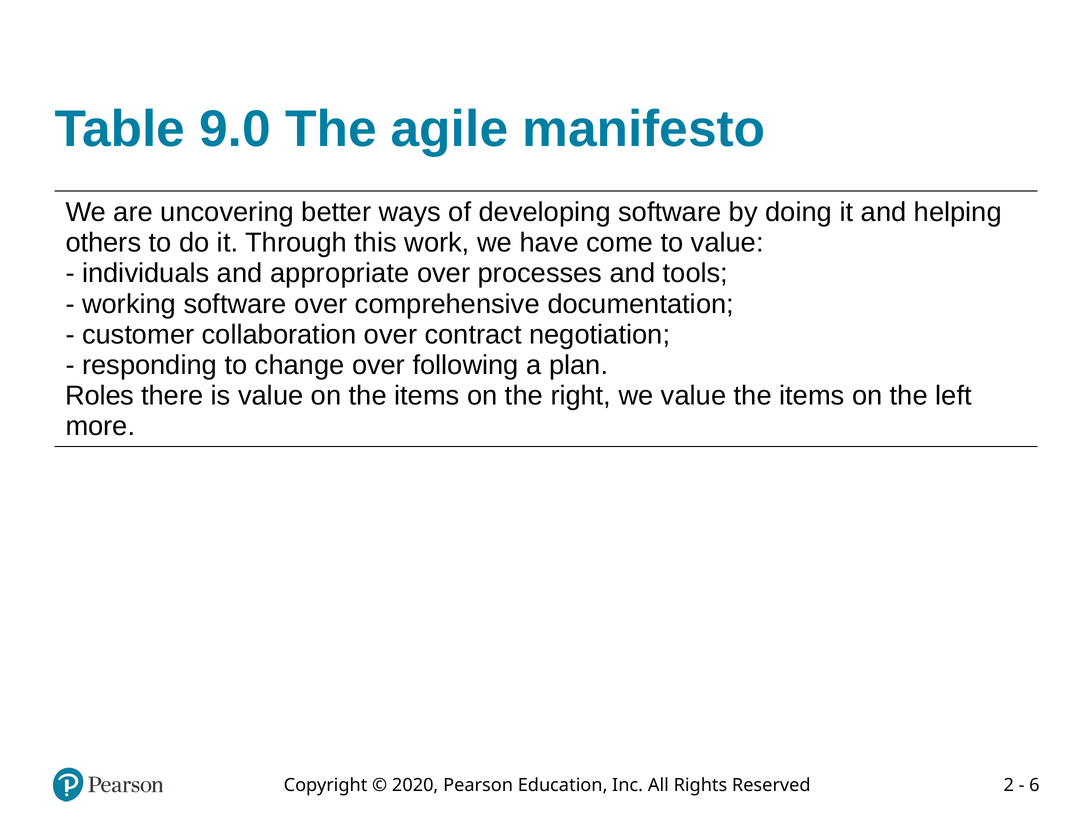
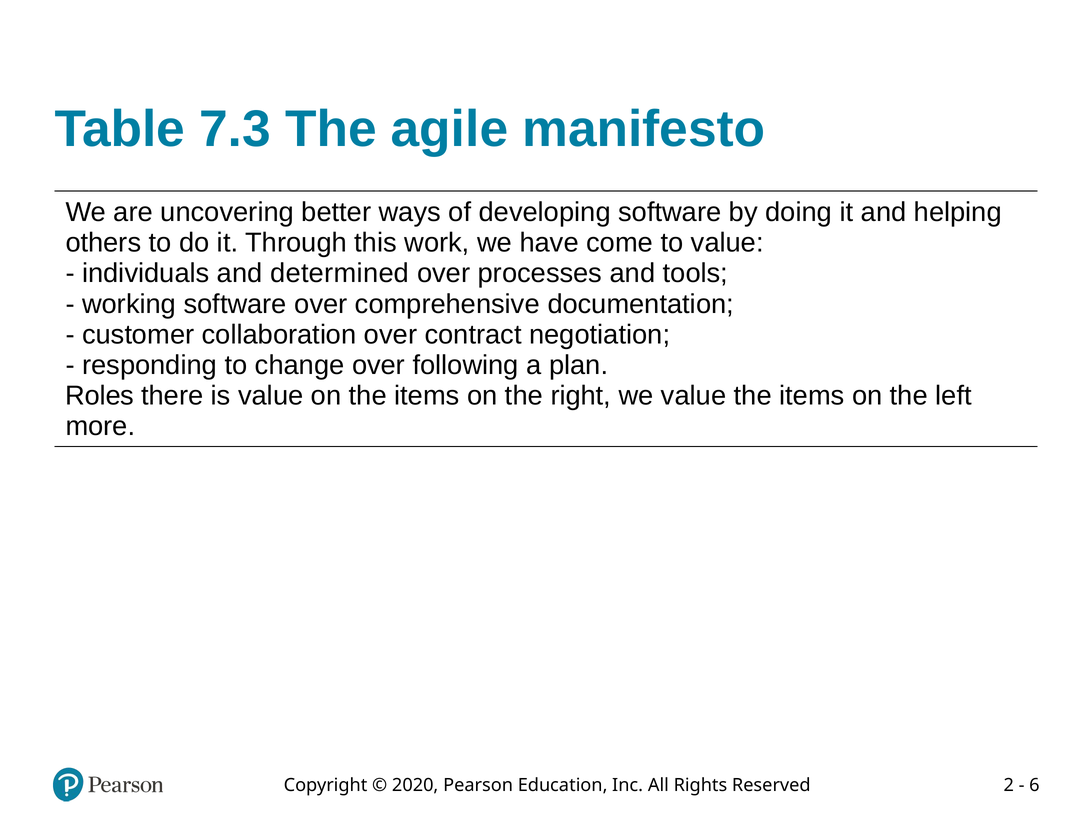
9.0: 9.0 -> 7.3 (235, 129)
appropriate: appropriate -> determined (340, 273)
